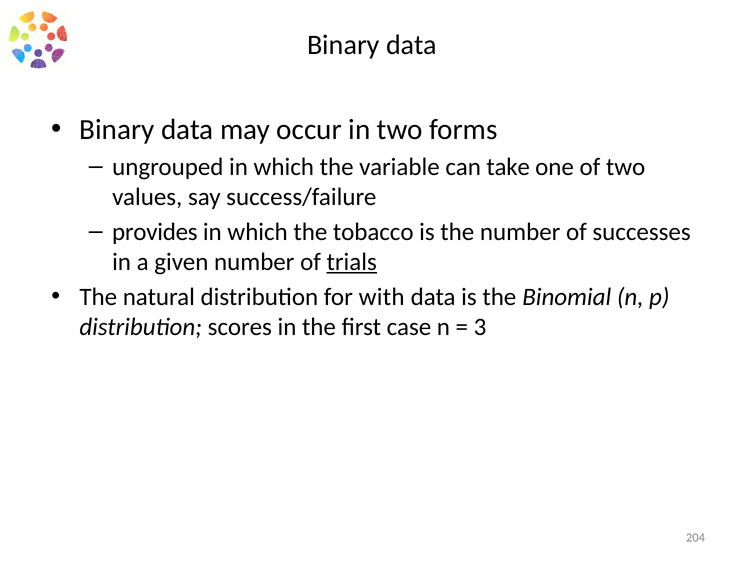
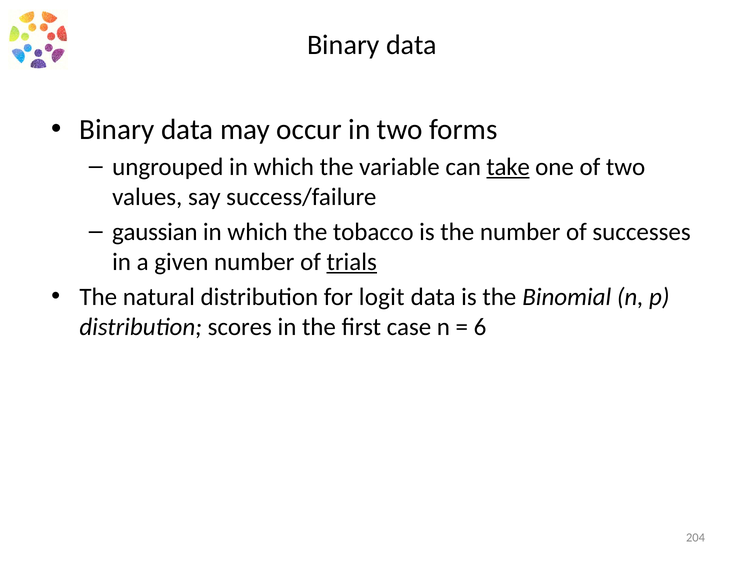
take underline: none -> present (508, 167)
provides: provides -> gaussian (155, 232)
with: with -> logit (382, 297)
3: 3 -> 6 (480, 327)
